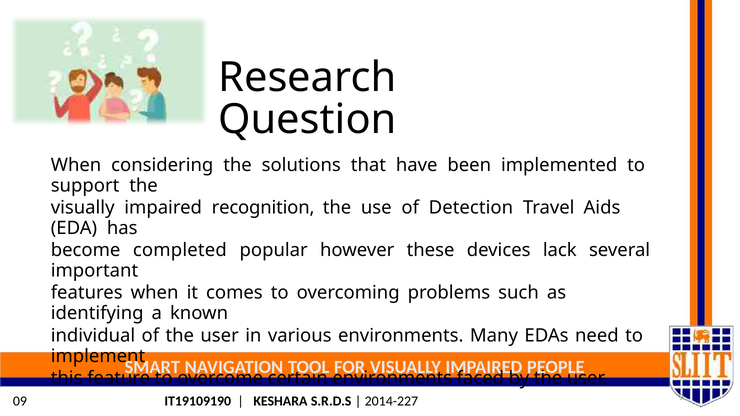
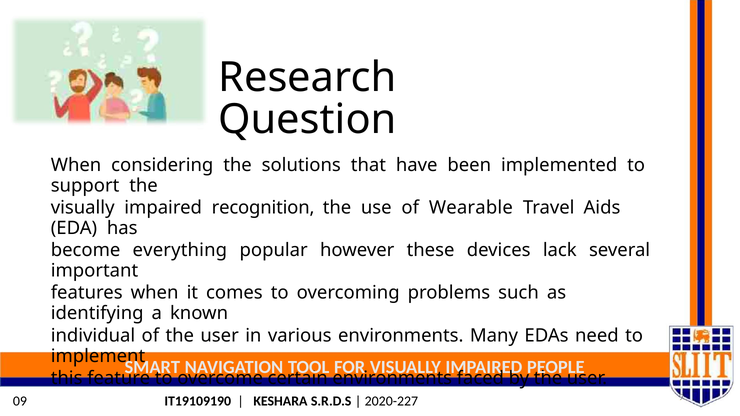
Detection: Detection -> Wearable (471, 208)
completed: completed -> everything (180, 250)
2014-227: 2014-227 -> 2020-227 (391, 402)
